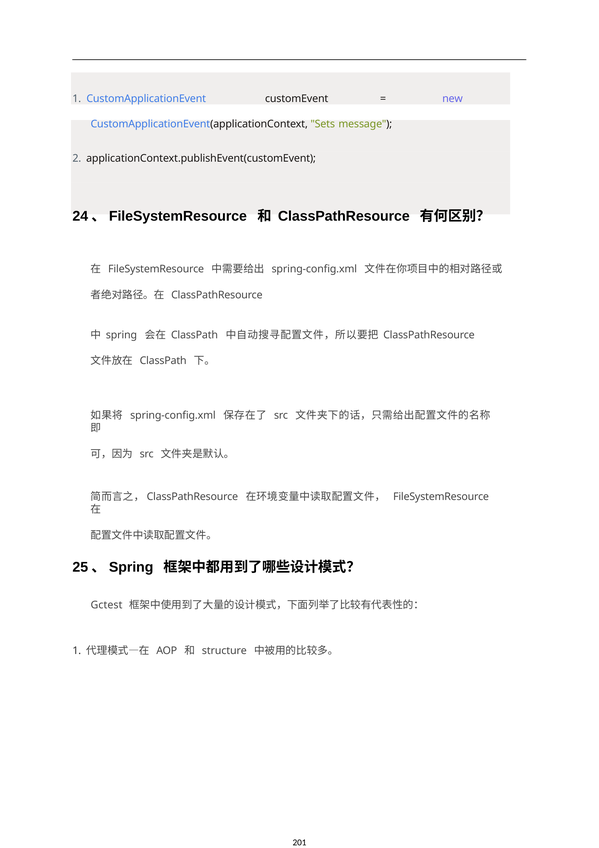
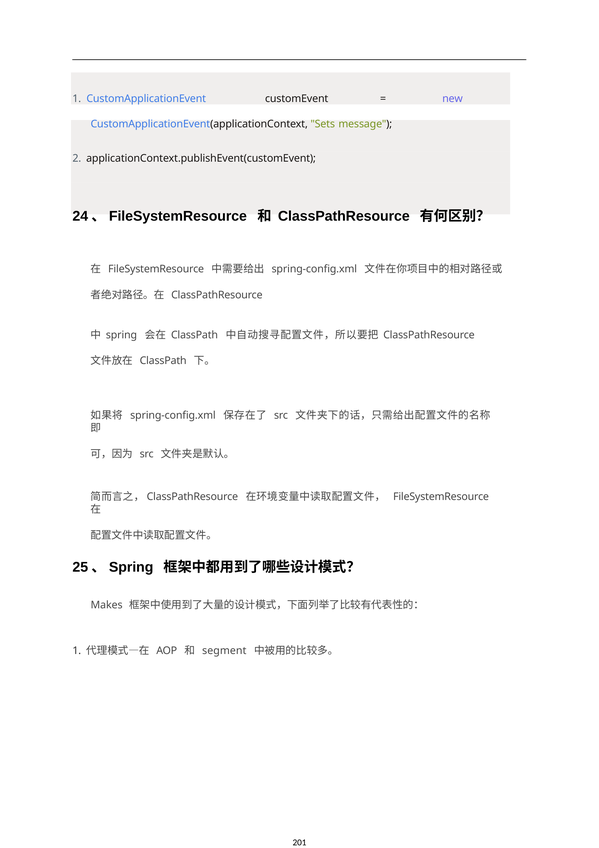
Gctest: Gctest -> Makes (107, 605)
structure: structure -> segment (224, 650)
